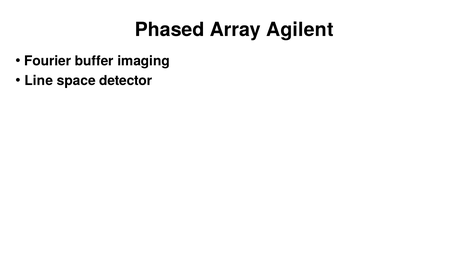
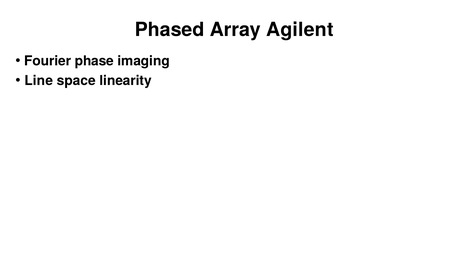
buffer: buffer -> phase (94, 61)
detector: detector -> linearity (126, 81)
